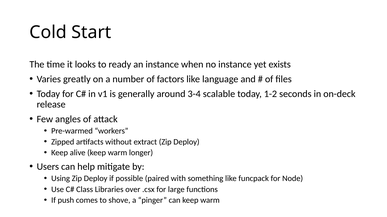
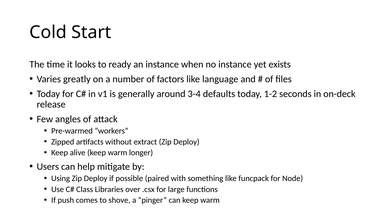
scalable: scalable -> defaults (219, 94)
